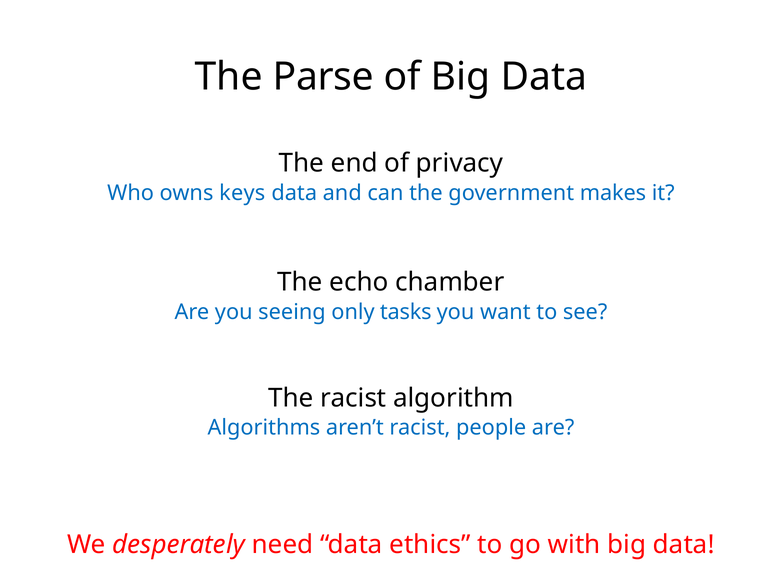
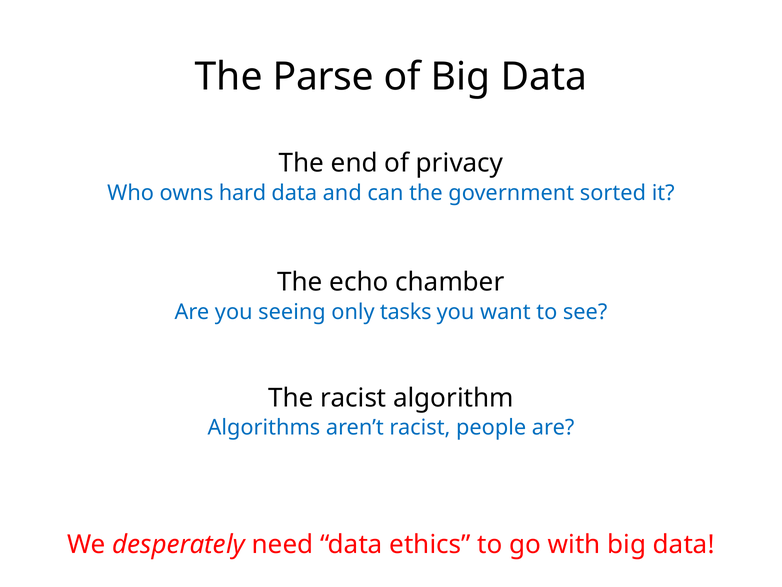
keys: keys -> hard (242, 193)
makes: makes -> sorted (613, 193)
